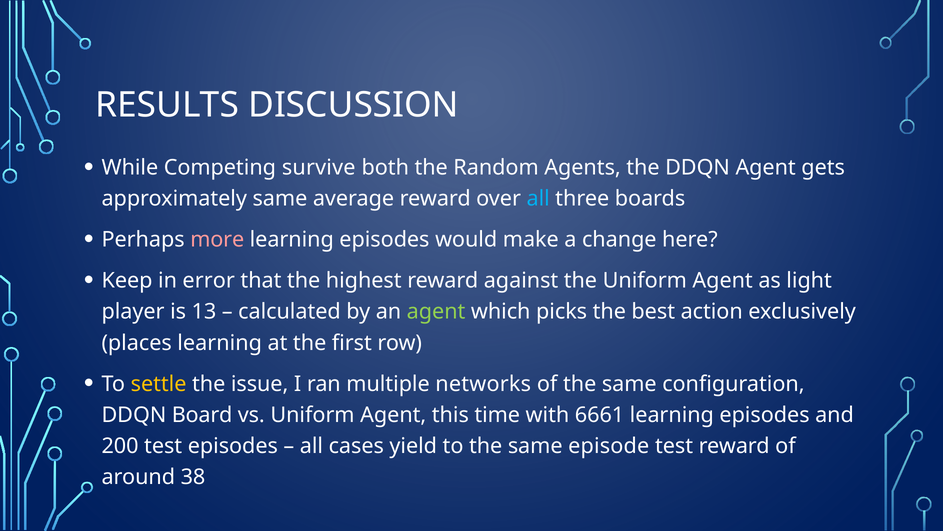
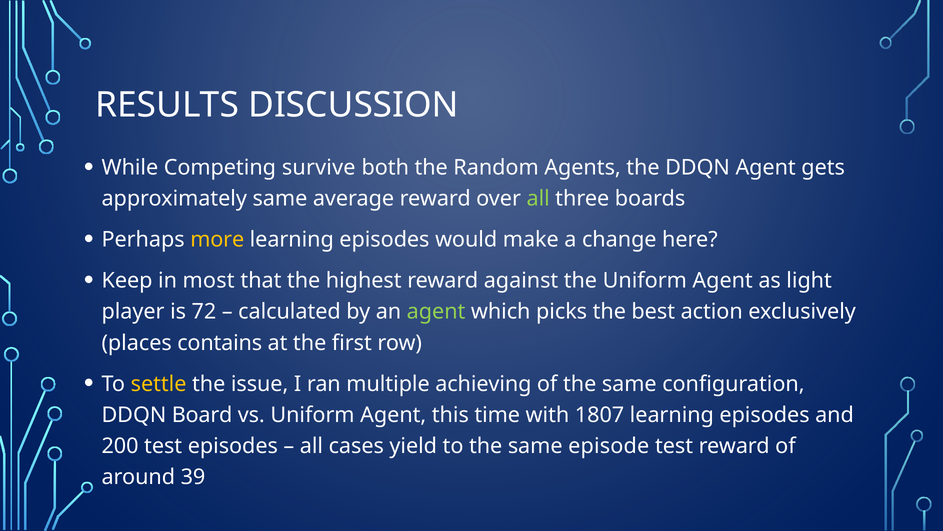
all colour: light blue -> light green (538, 198)
more colour: pink -> yellow (217, 239)
error: error -> most (209, 280)
13: 13 -> 72 (204, 311)
places learning: learning -> contains (220, 343)
networks: networks -> achieving (483, 383)
6661: 6661 -> 1807 (600, 415)
38: 38 -> 39 (193, 477)
